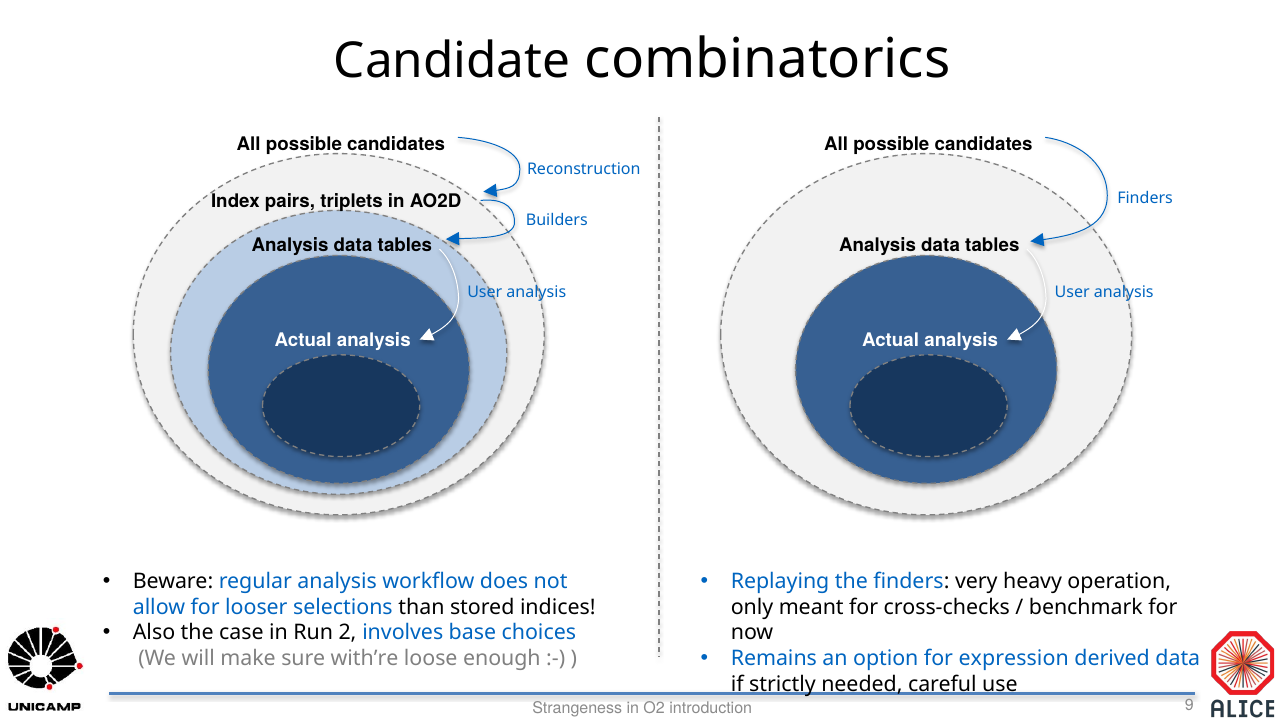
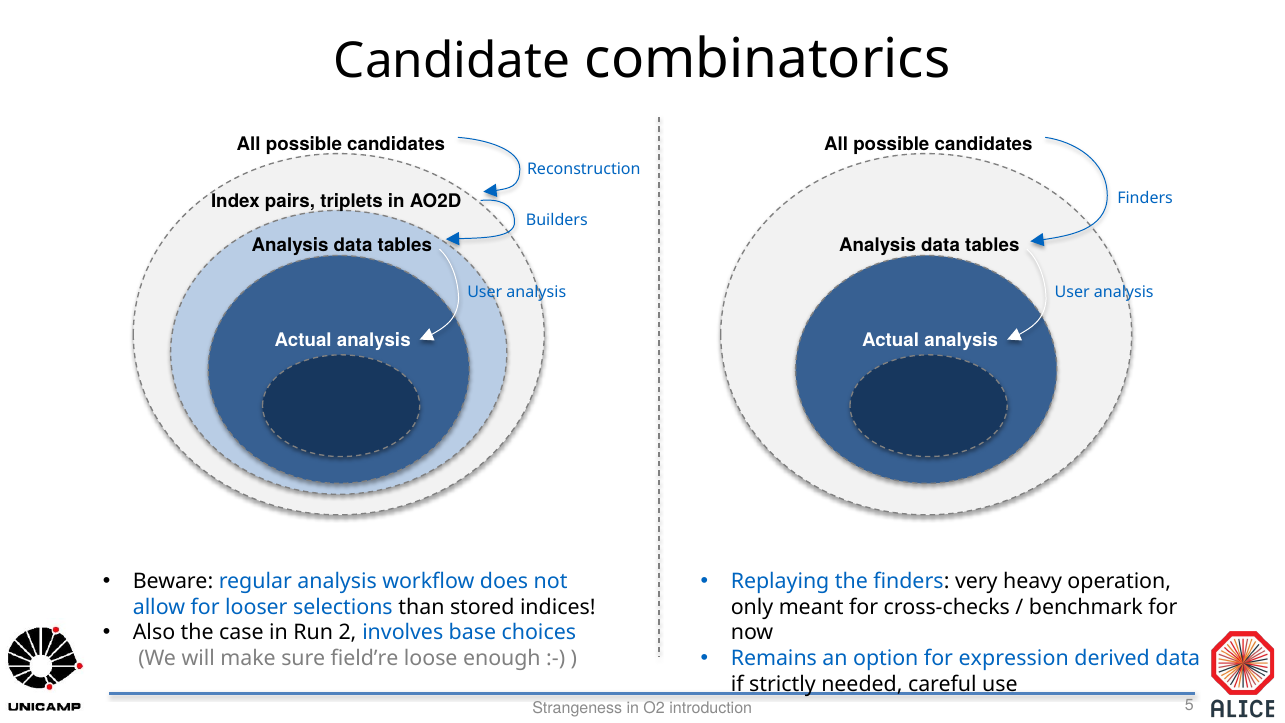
with’re: with’re -> field’re (365, 658)
9: 9 -> 5 (1189, 705)
